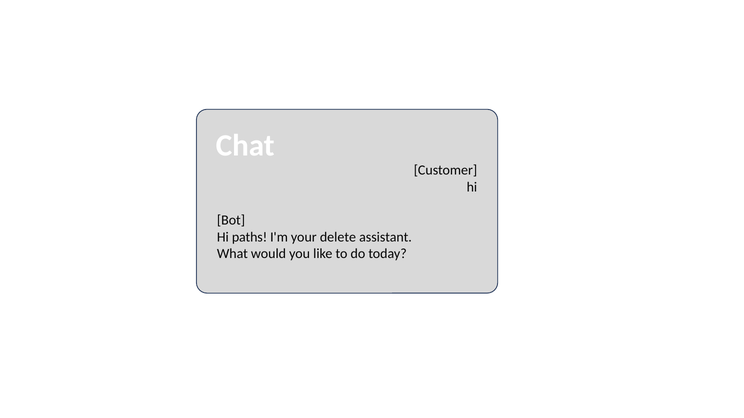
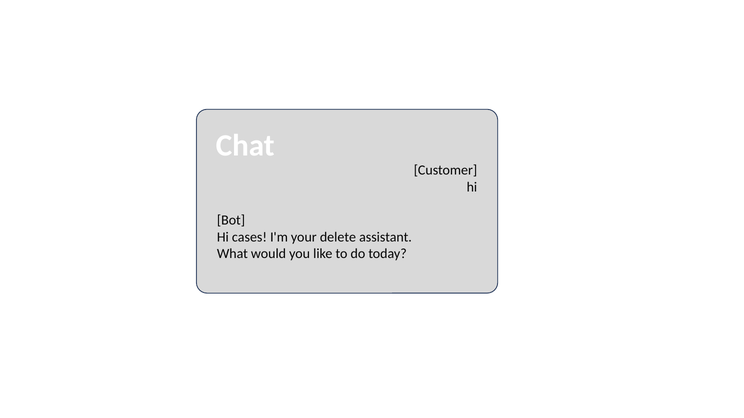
paths: paths -> cases (249, 237)
